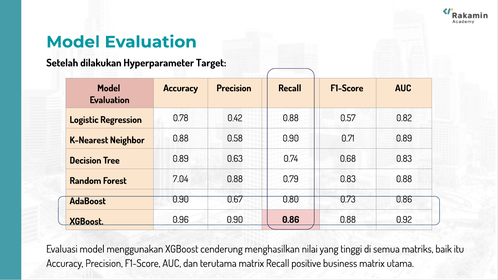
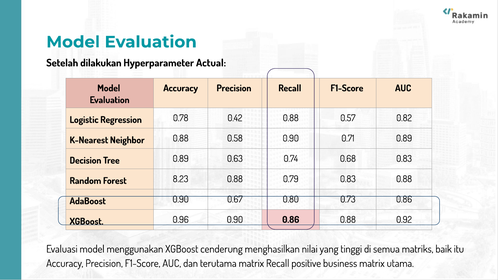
Target: Target -> Actual (211, 63)
7.04: 7.04 -> 8.23 (181, 179)
